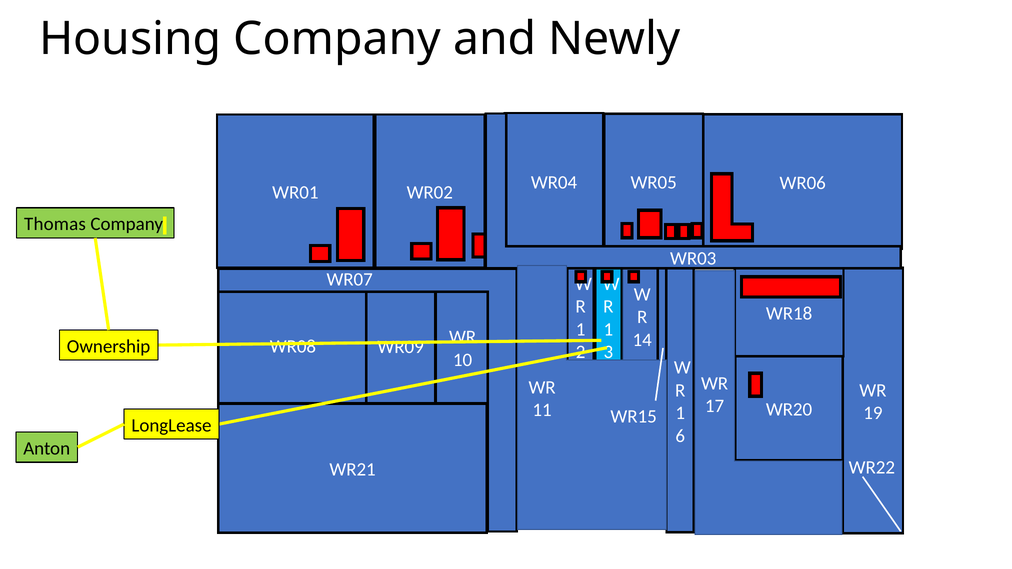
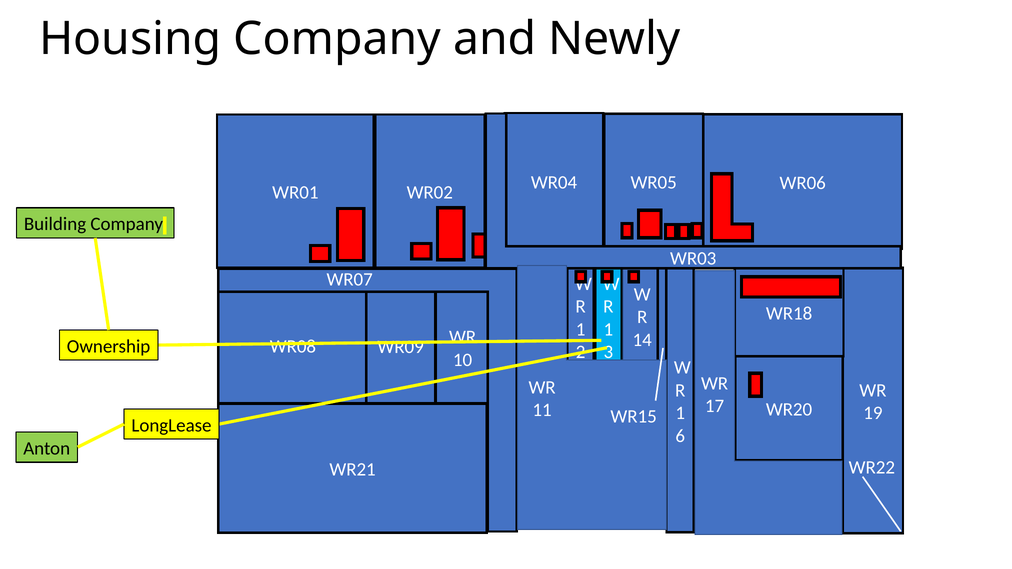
Thomas: Thomas -> Building (55, 224)
